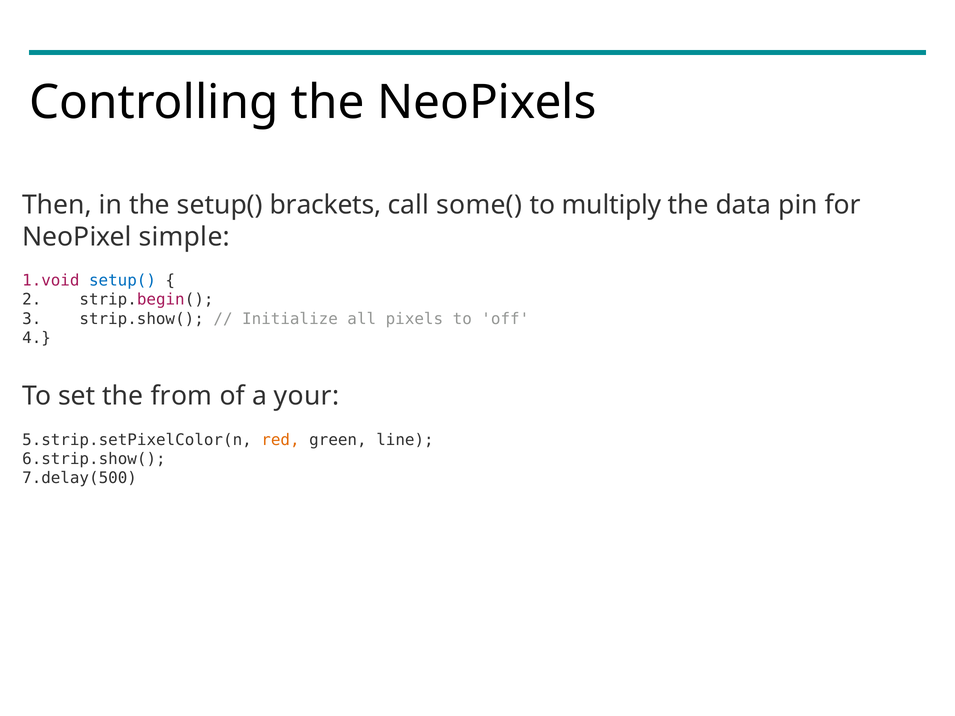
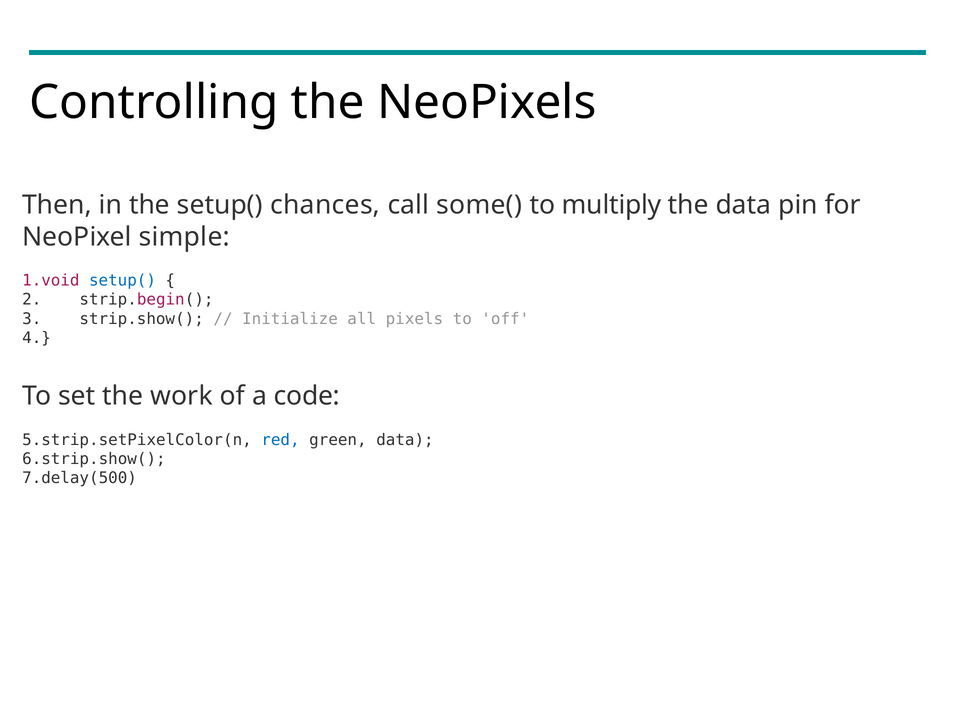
brackets: brackets -> chances (325, 205)
from: from -> work (181, 396)
your: your -> code (307, 396)
red colour: orange -> blue (280, 440)
green line: line -> data (405, 440)
